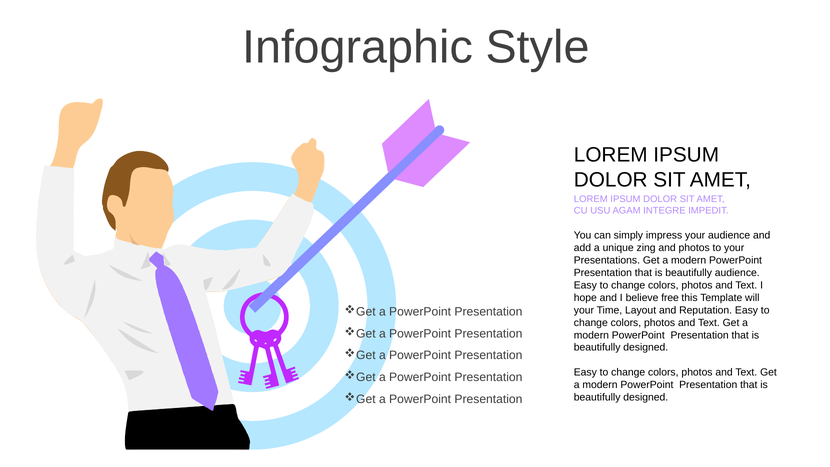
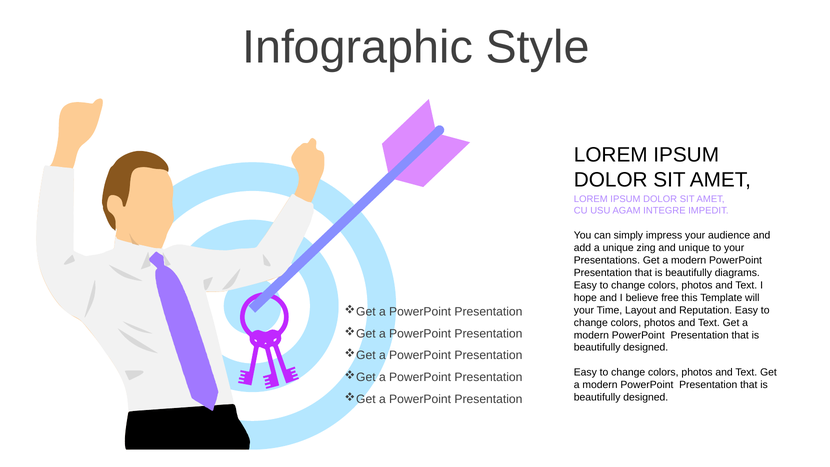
and photos: photos -> unique (694, 248)
beautifully audience: audience -> diagrams (737, 273)
